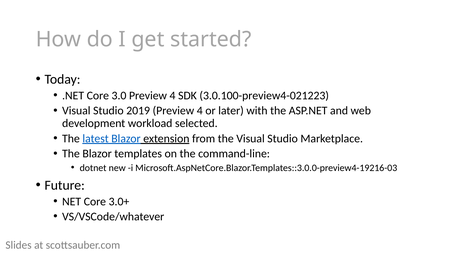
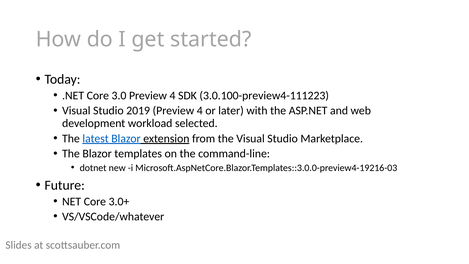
3.0.100-preview4-021223: 3.0.100-preview4-021223 -> 3.0.100-preview4-111223 (264, 95)
